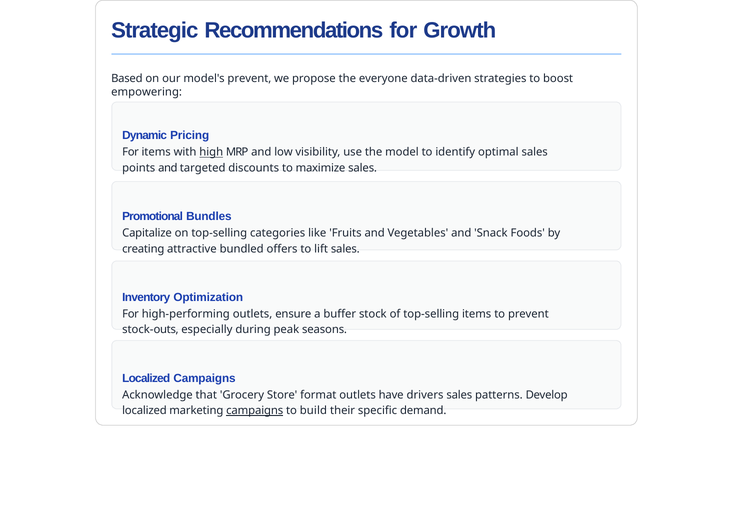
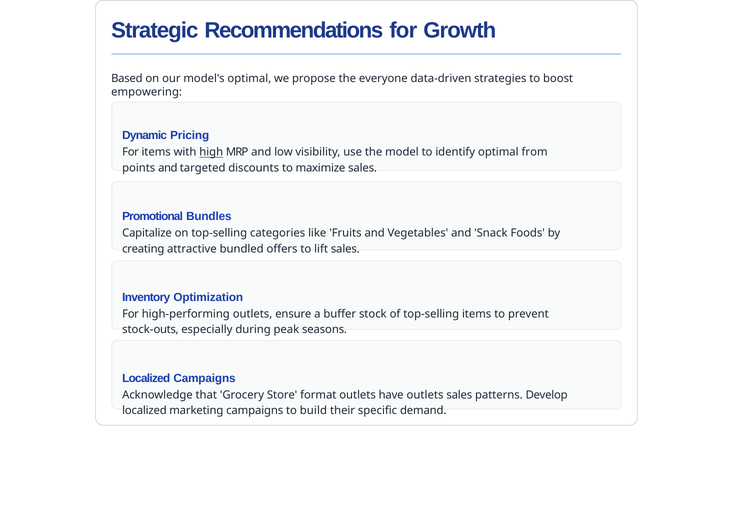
model's prevent: prevent -> optimal (249, 78)
optimal sales: sales -> from (535, 152)
have drivers: drivers -> outlets (425, 395)
campaigns underline: present -> none (255, 411)
